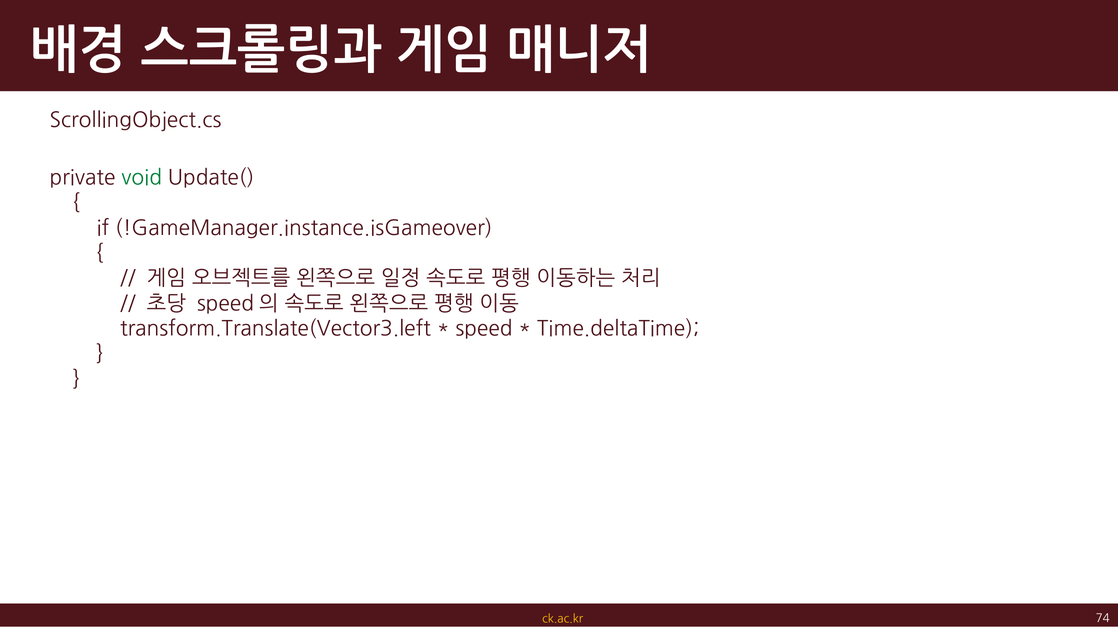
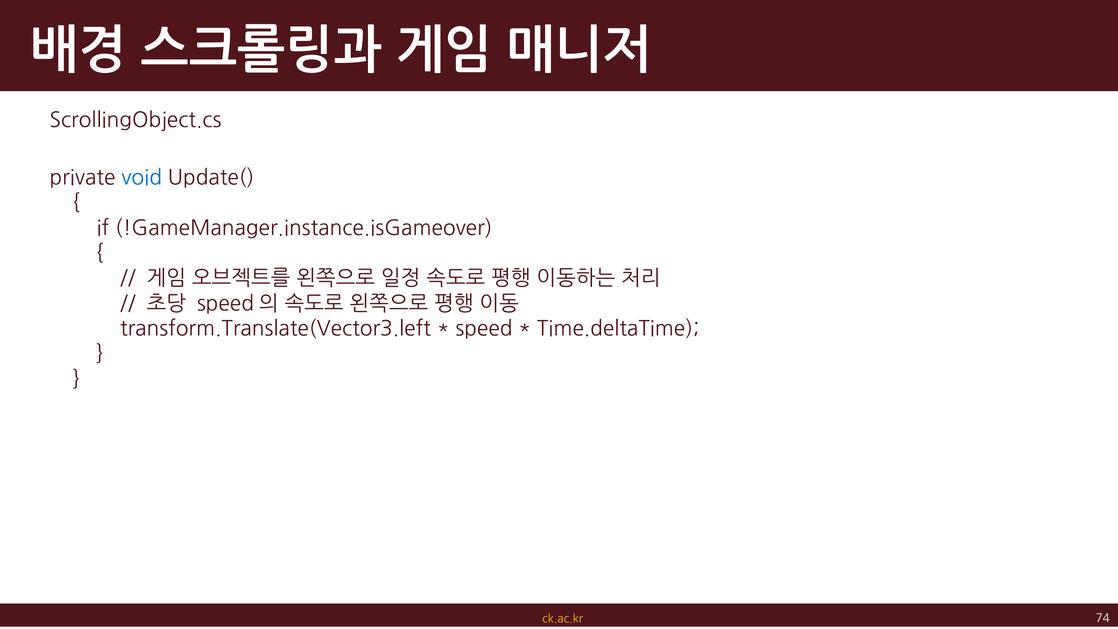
void colour: green -> blue (142, 178)
